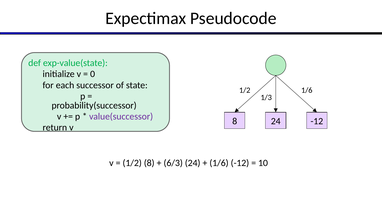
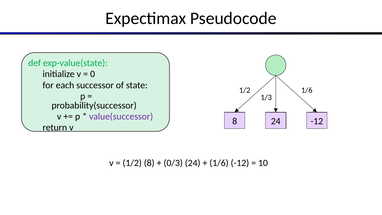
6/3: 6/3 -> 0/3 (173, 163)
